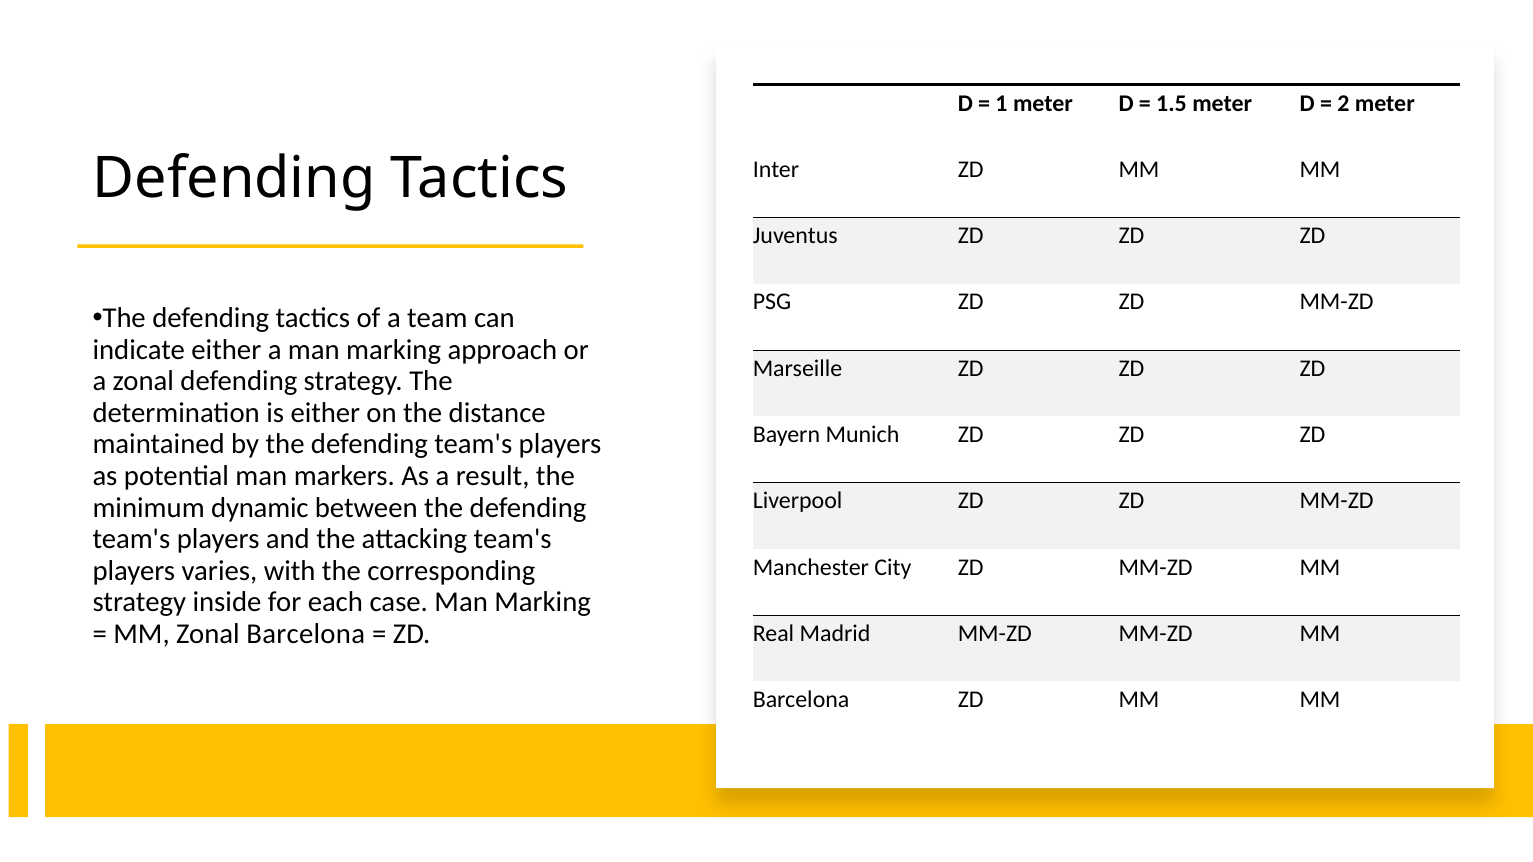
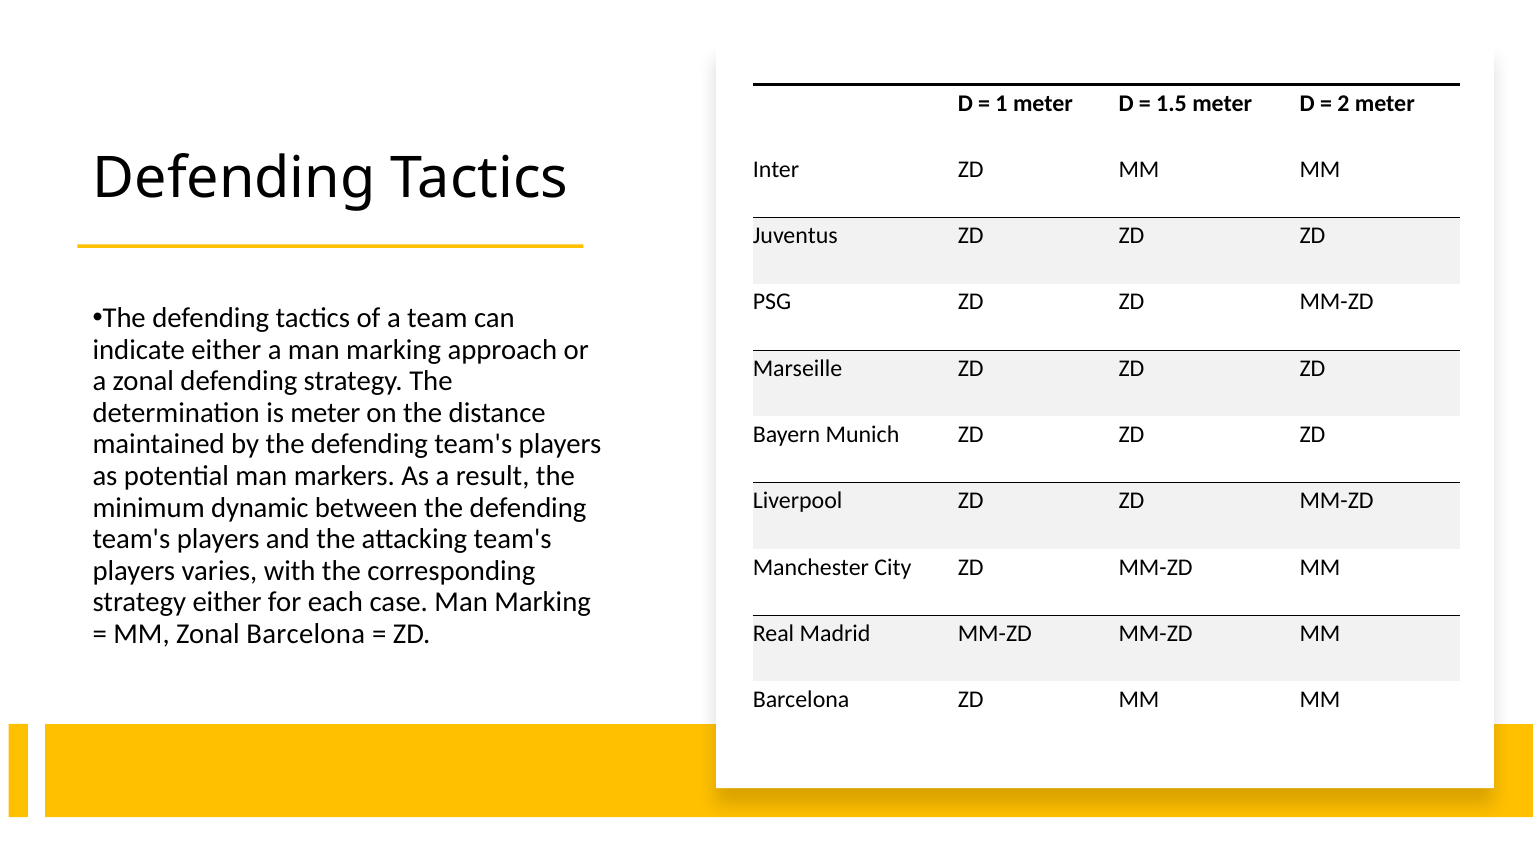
is either: either -> meter (325, 413)
strategy inside: inside -> either (227, 603)
